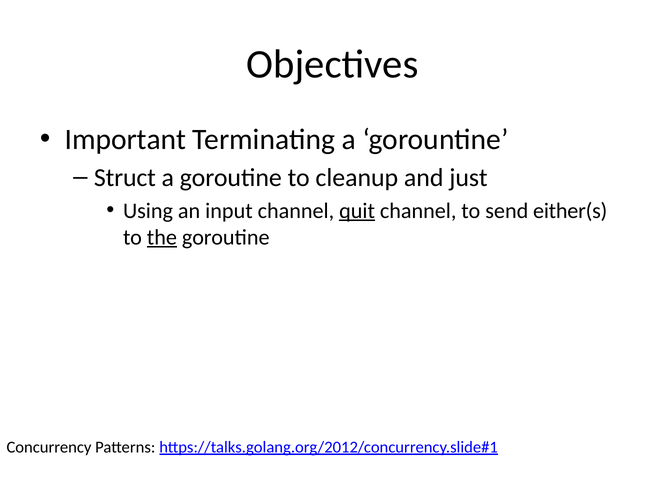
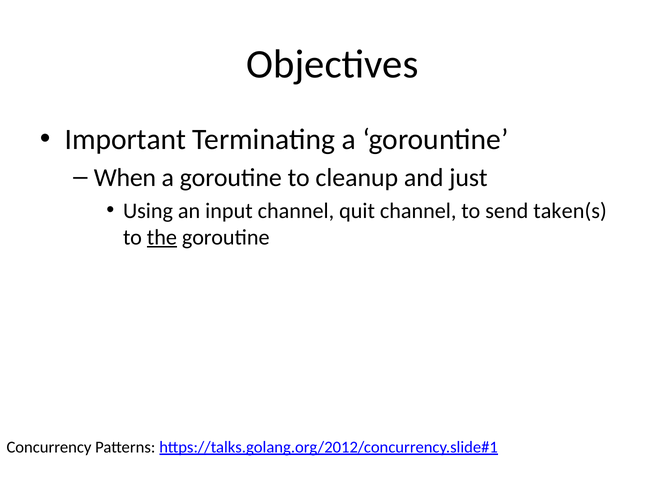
Struct: Struct -> When (125, 178)
quit underline: present -> none (357, 211)
either(s: either(s -> taken(s (570, 211)
